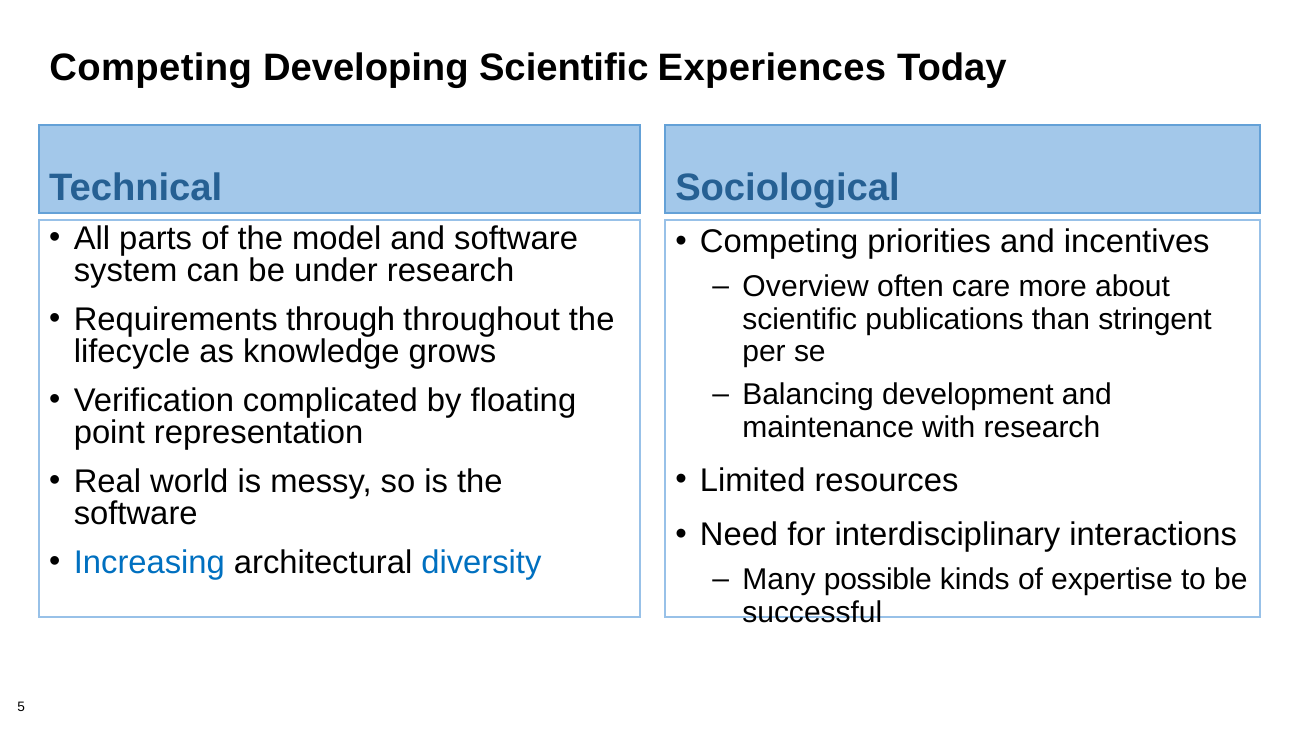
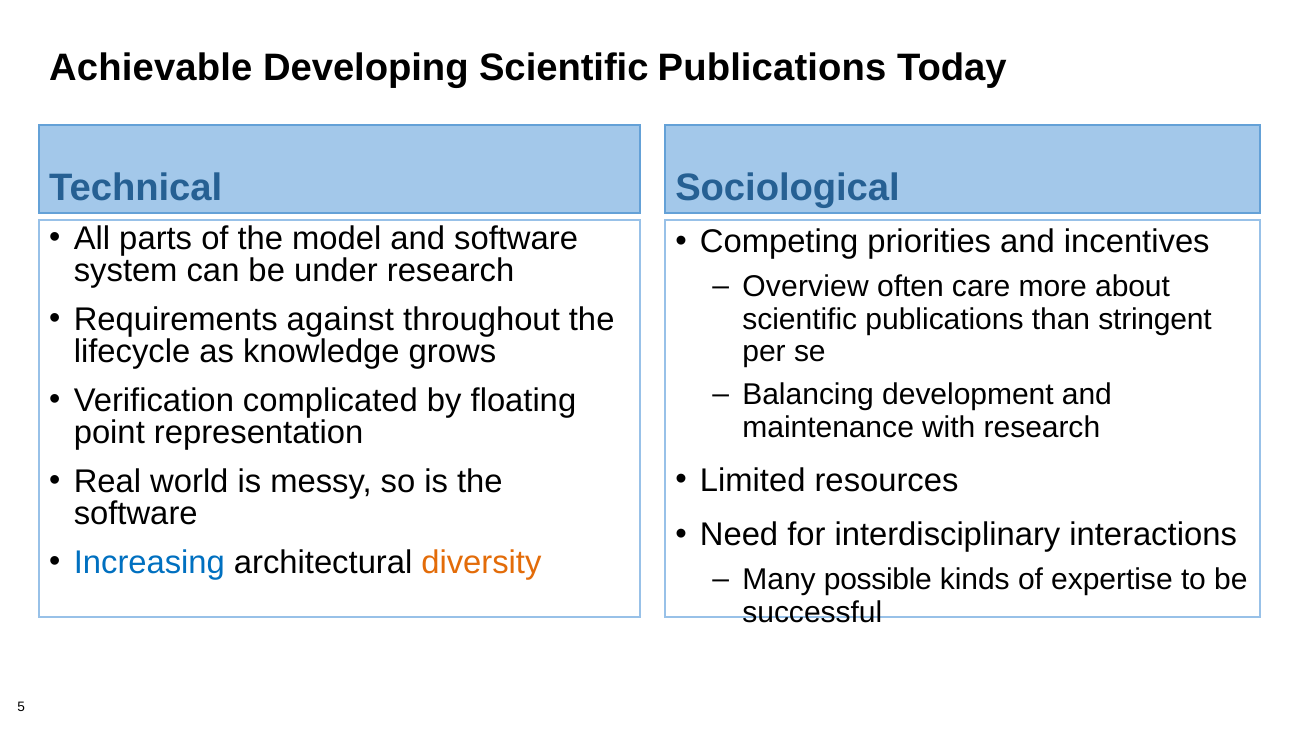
Competing: Competing -> Achievable (151, 68)
Developing Scientific Experiences: Experiences -> Publications (772, 68)
through: through -> against (340, 320)
diversity colour: blue -> orange (481, 563)
